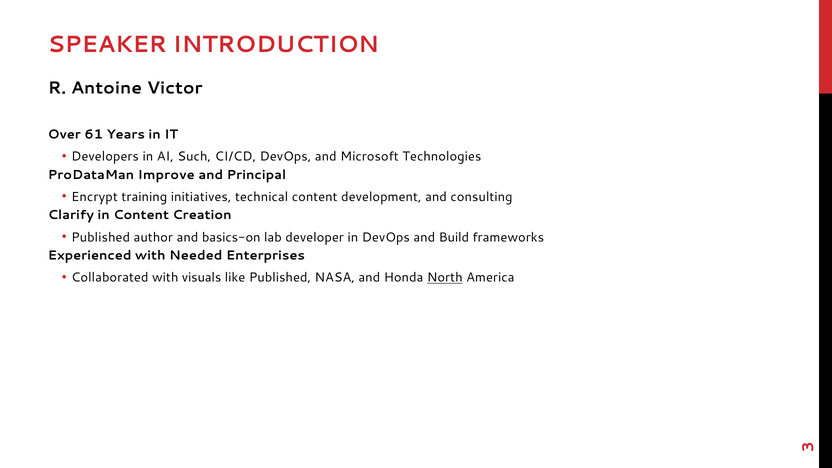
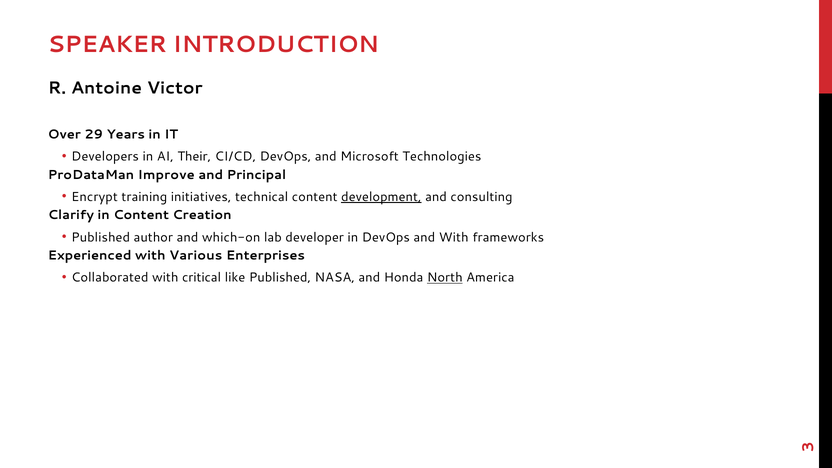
61: 61 -> 29 (94, 135)
Such: Such -> Their (194, 157)
development underline: none -> present (381, 197)
basics-on: basics-on -> which-on (231, 237)
and Build: Build -> With (454, 237)
Needed: Needed -> Various (196, 255)
visuals: visuals -> critical (202, 278)
